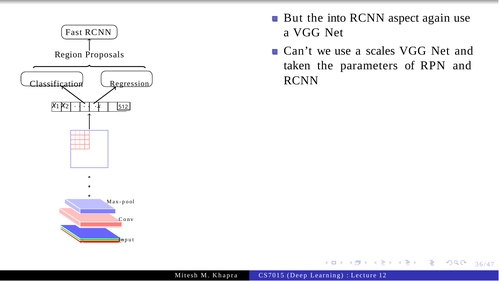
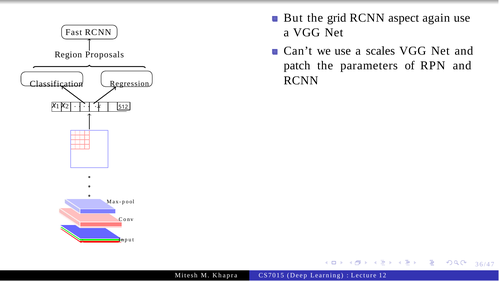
into: into -> grid (337, 18)
taken: taken -> patch (297, 66)
